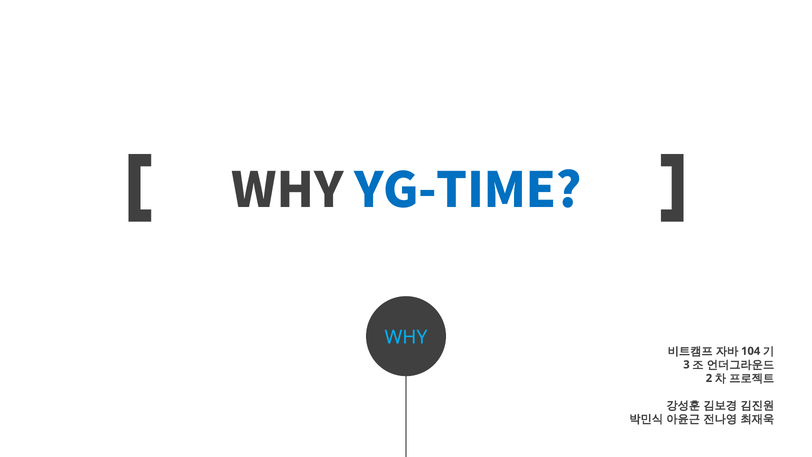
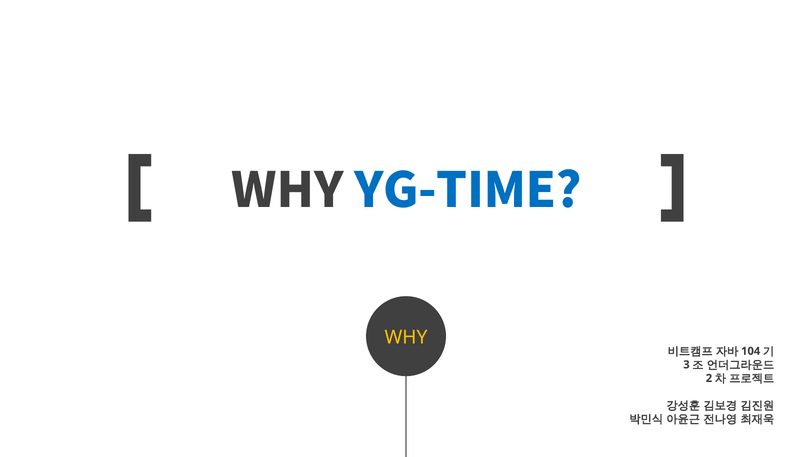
WHY colour: light blue -> yellow (406, 337)
